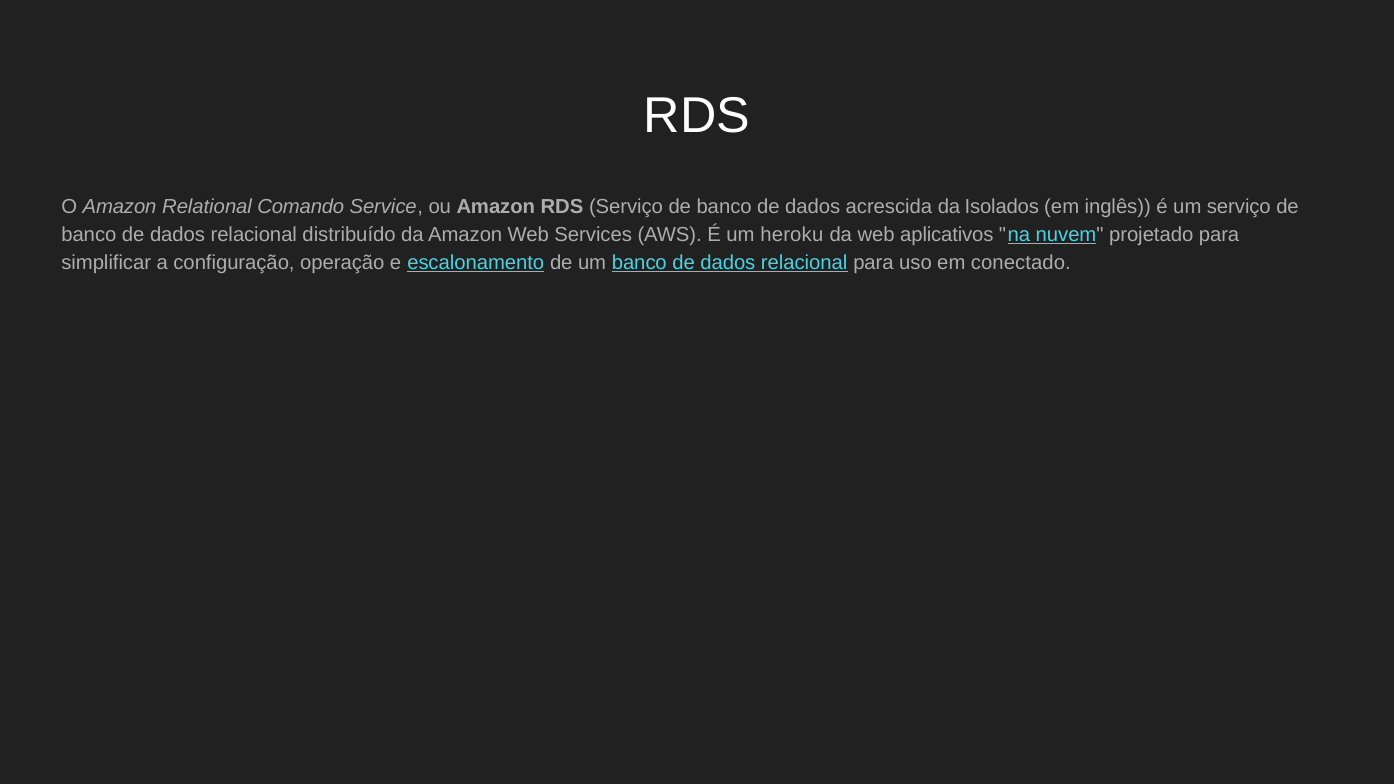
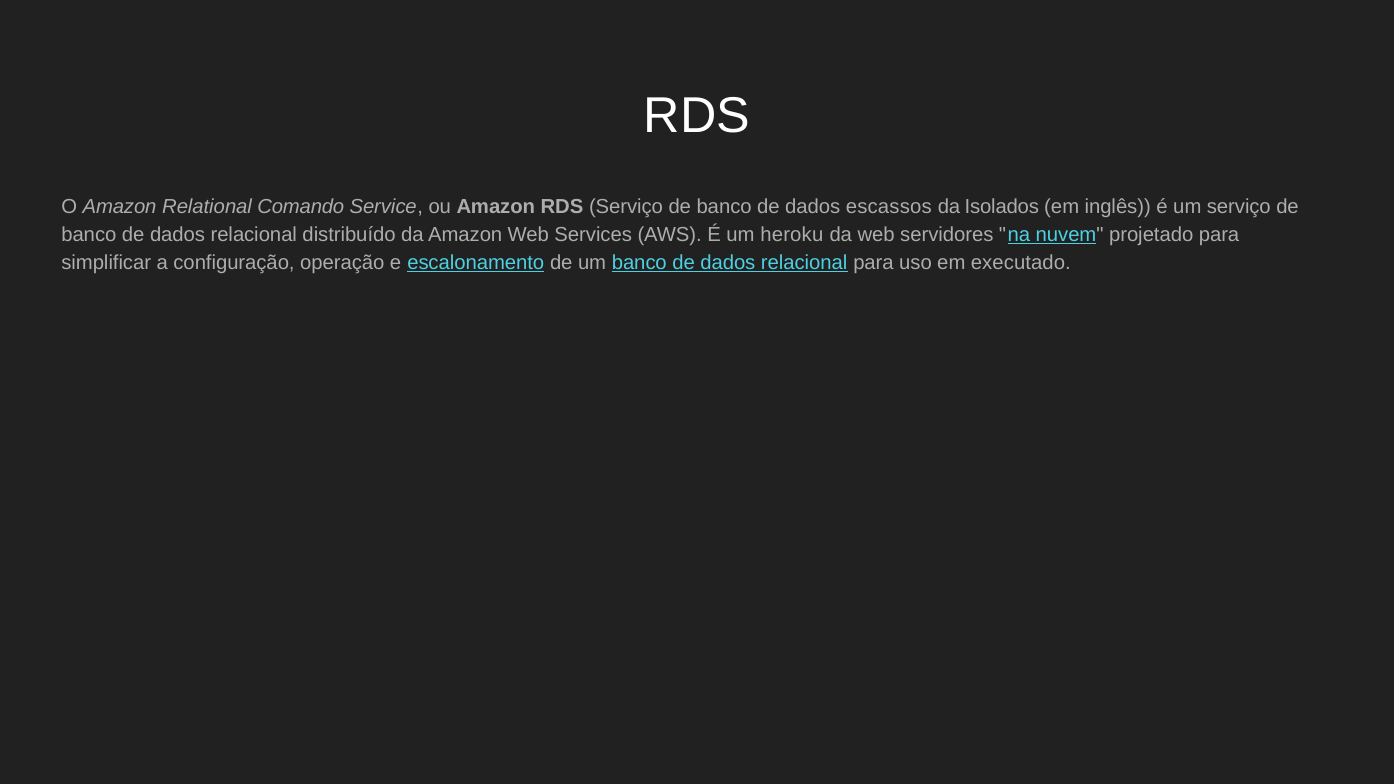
acrescida: acrescida -> escassos (889, 207)
aplicativos: aplicativos -> servidores (947, 235)
conectado: conectado -> executado (1021, 262)
